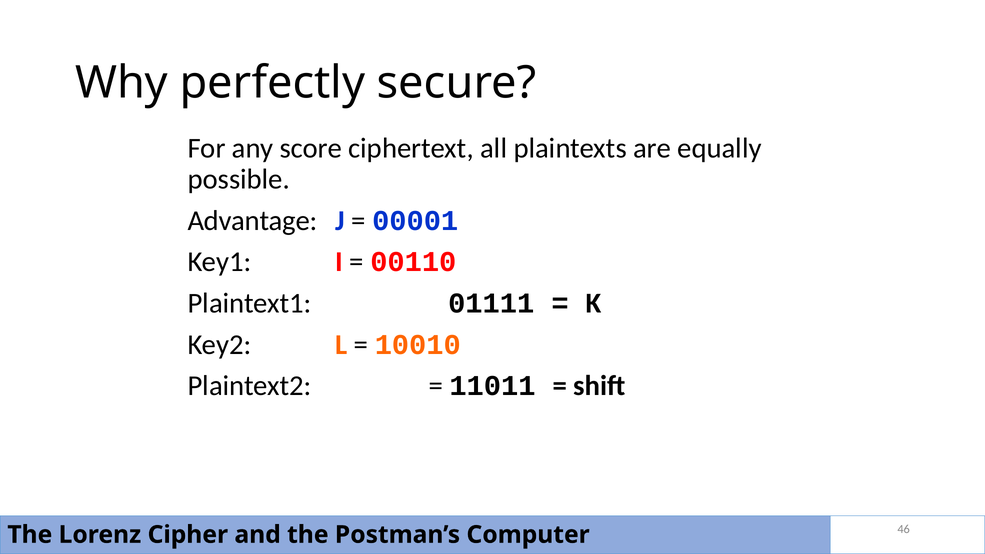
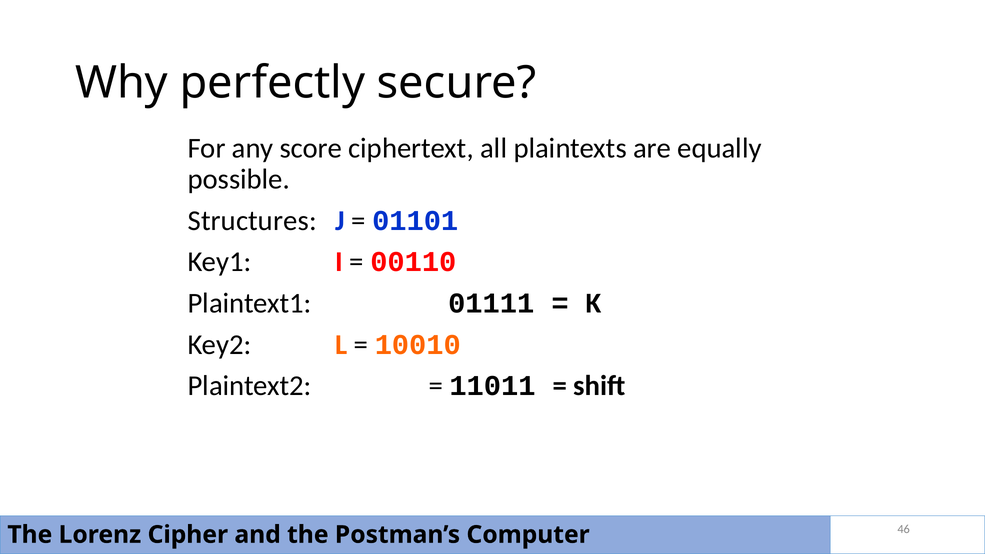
Advantage: Advantage -> Structures (252, 221)
00001: 00001 -> 01101 (415, 221)
